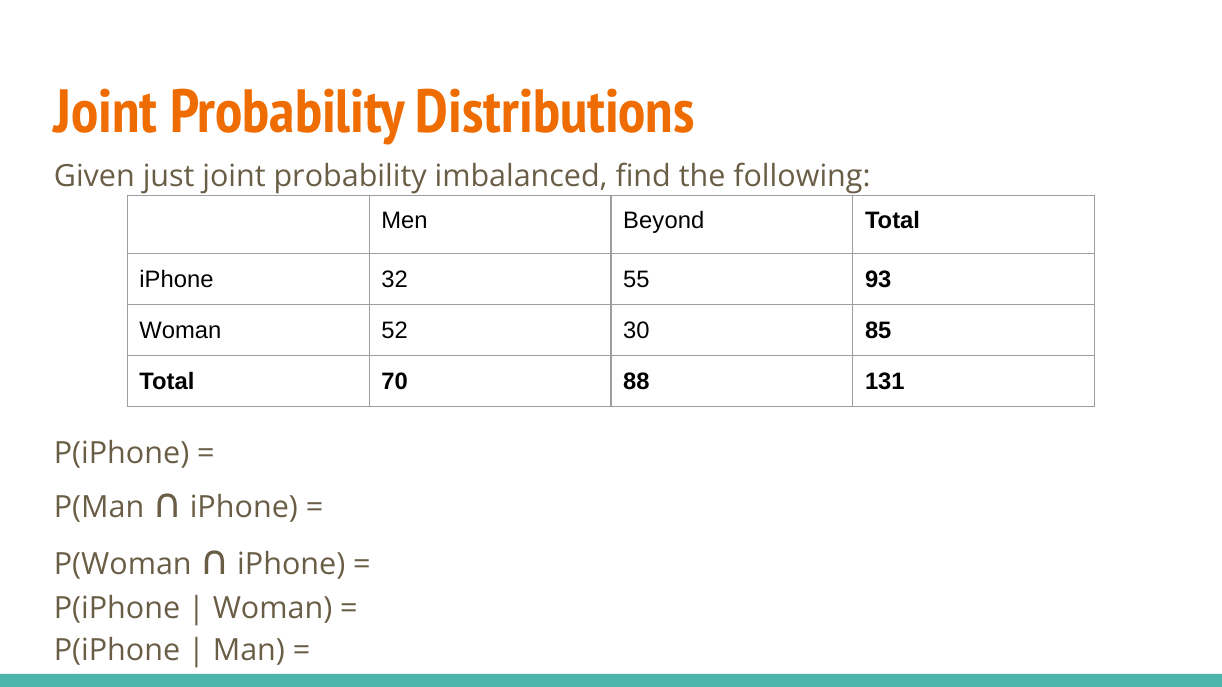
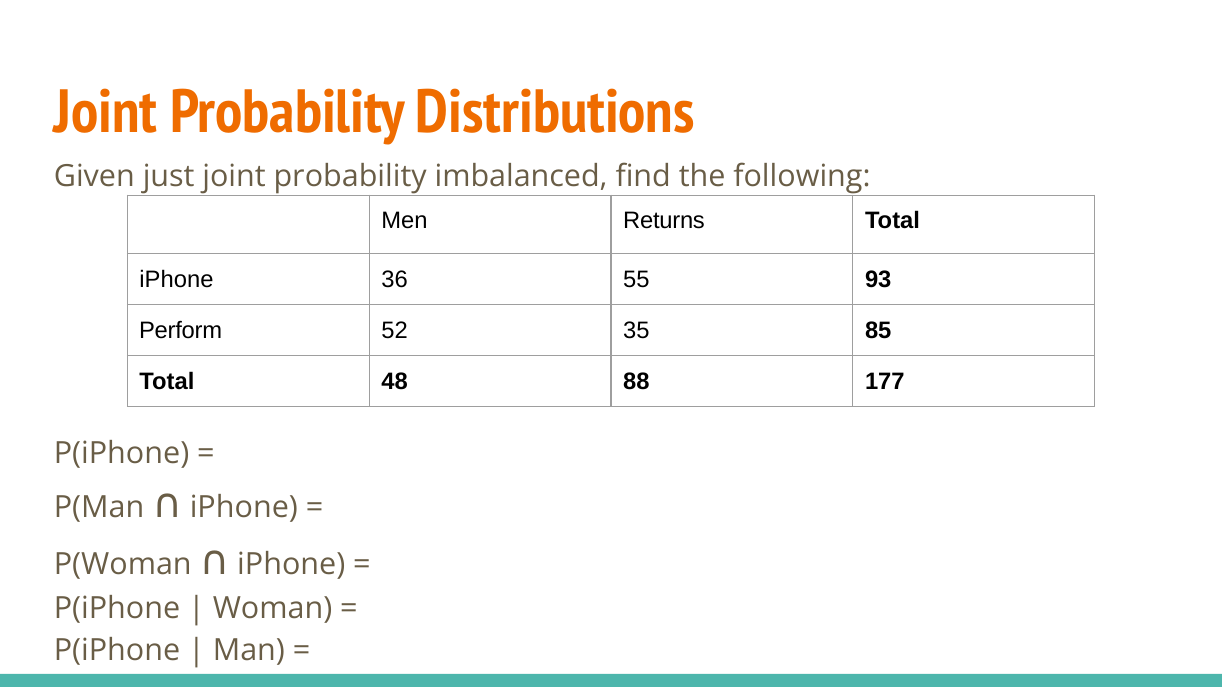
Beyond: Beyond -> Returns (664, 221)
32: 32 -> 36 (395, 280)
Woman: Woman -> Perform (181, 331)
30: 30 -> 35 (636, 331)
70: 70 -> 48 (395, 382)
131: 131 -> 177 (885, 382)
